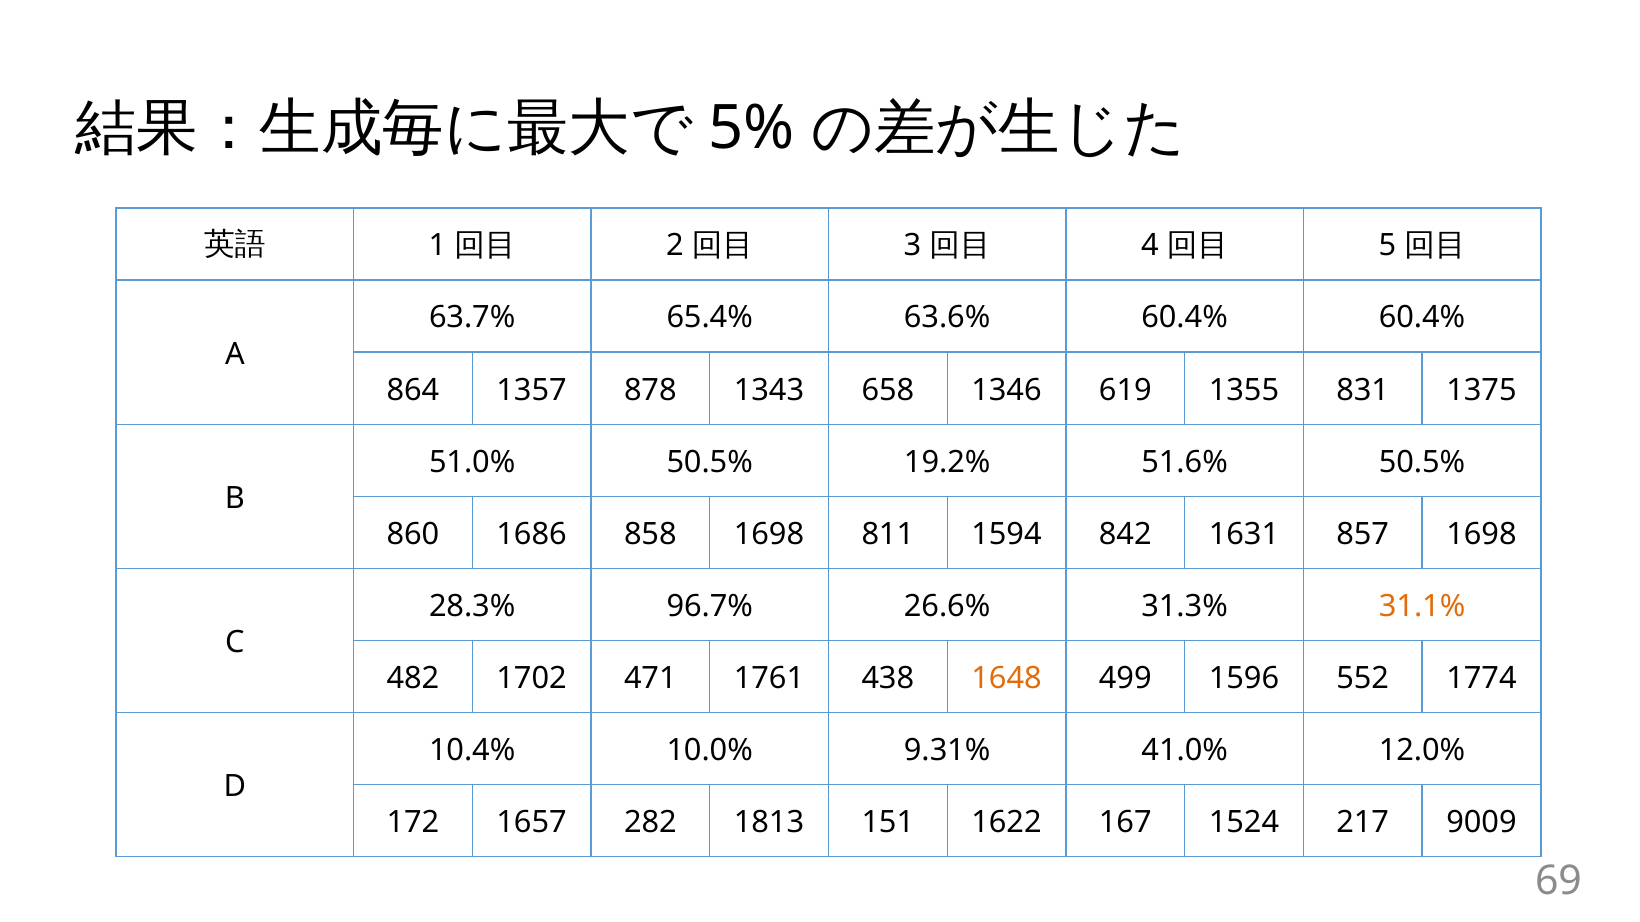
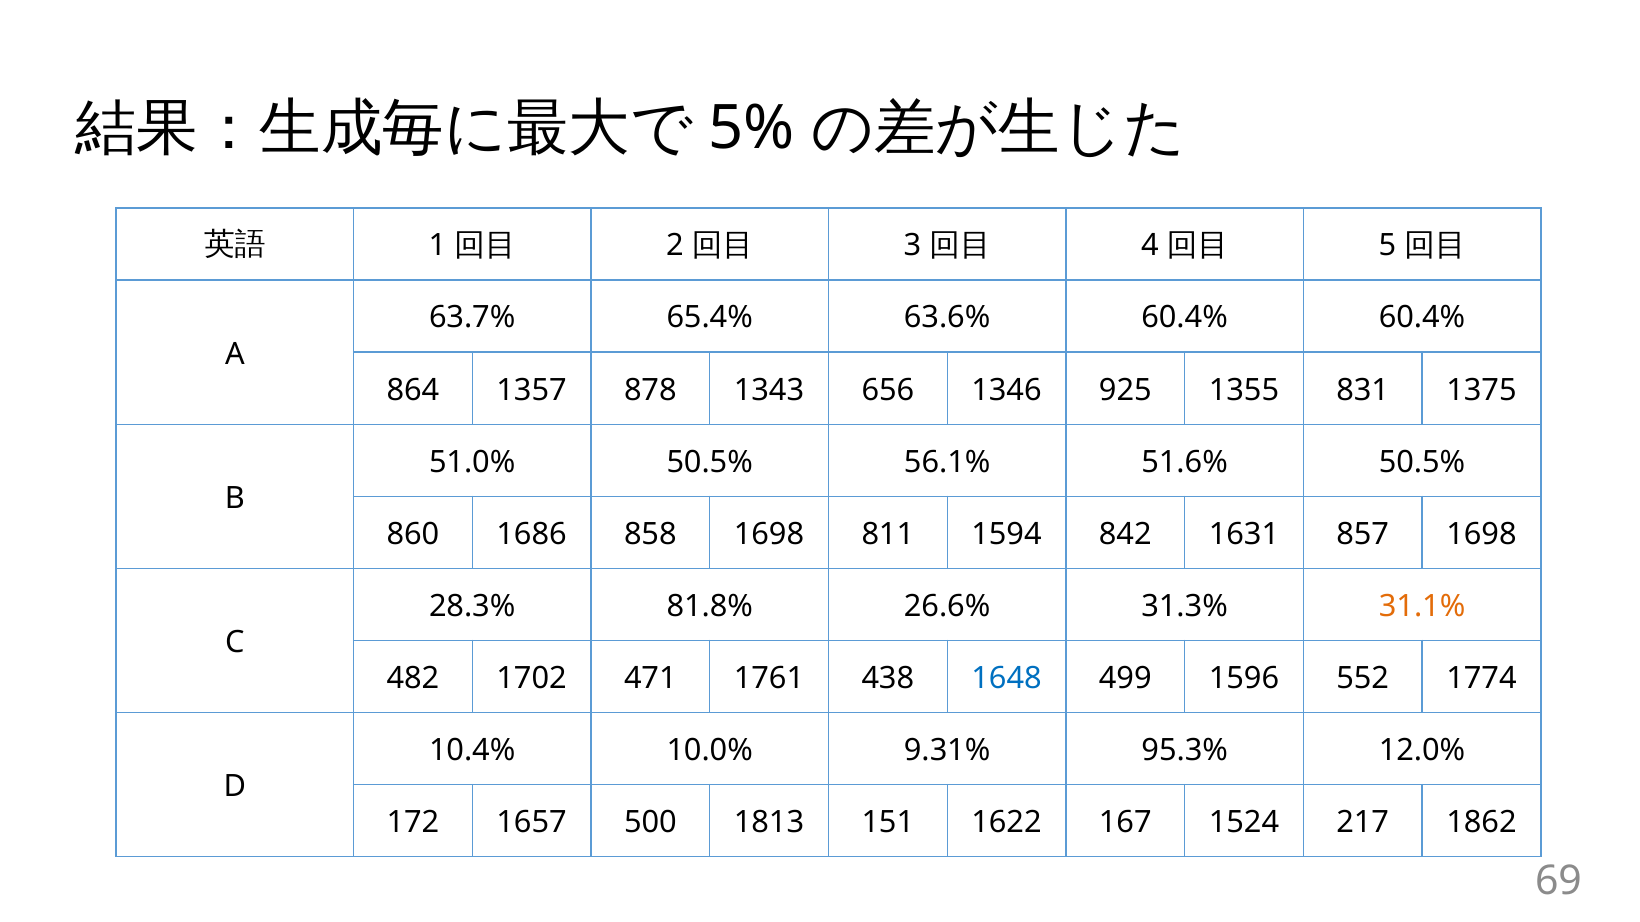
658: 658 -> 656 (888, 390)
619: 619 -> 925 (1125, 390)
19.2%: 19.2% -> 56.1% (947, 462)
96.7%: 96.7% -> 81.8% (710, 606)
1648 colour: orange -> blue (1007, 679)
41.0%: 41.0% -> 95.3% (1185, 751)
282: 282 -> 500 (650, 823)
9009: 9009 -> 1862 (1482, 823)
